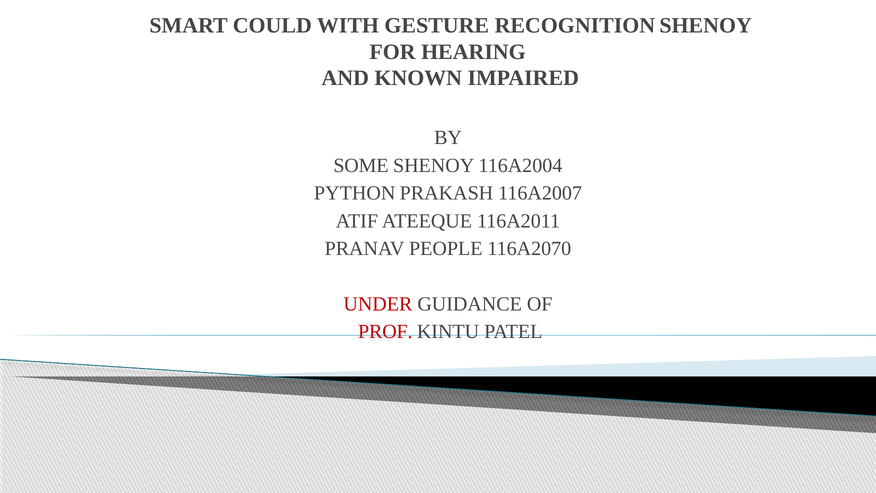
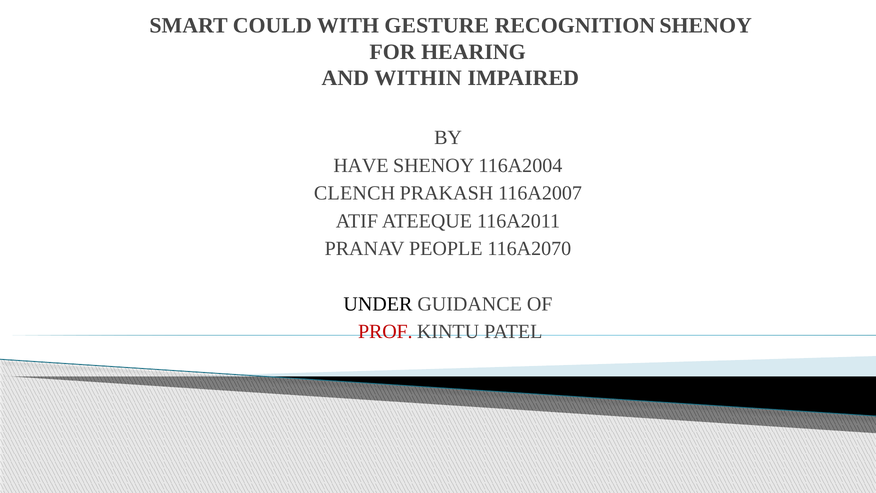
KNOWN: KNOWN -> WITHIN (418, 78)
SOME: SOME -> HAVE (361, 165)
PYTHON: PYTHON -> CLENCH (355, 193)
UNDER colour: red -> black (378, 304)
